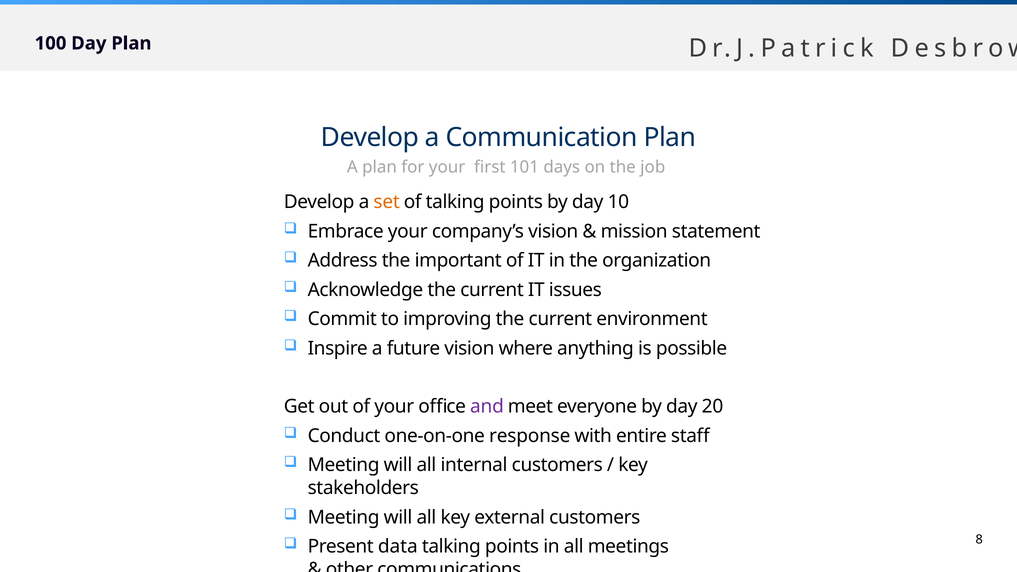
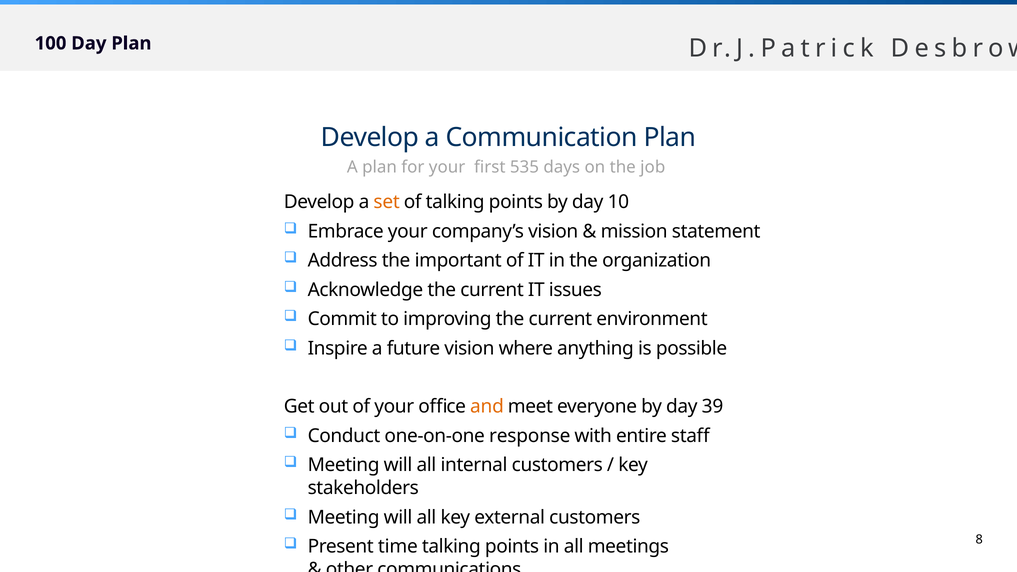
101: 101 -> 535 (524, 167)
and colour: purple -> orange (487, 407)
20: 20 -> 39 (713, 407)
data: data -> time (398, 547)
